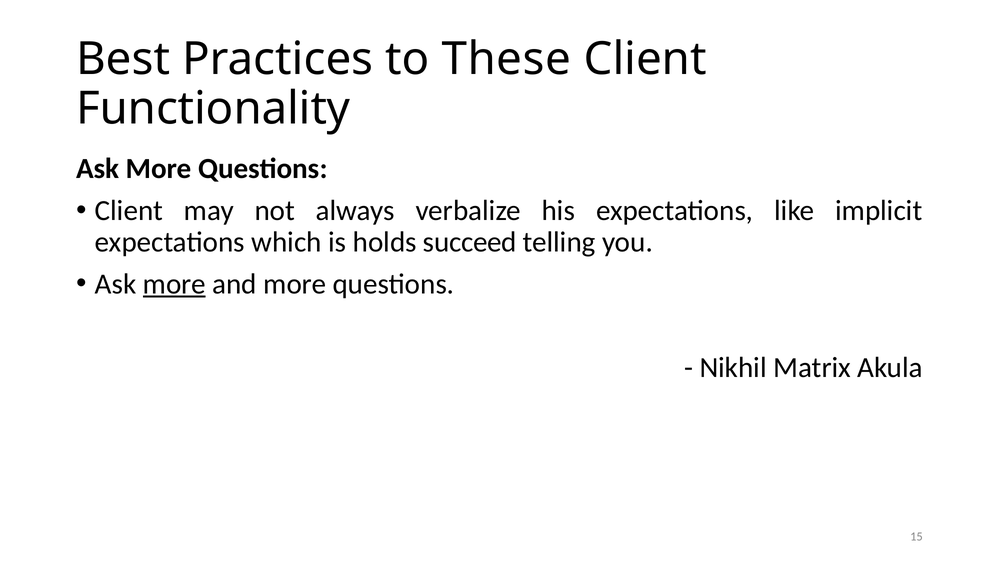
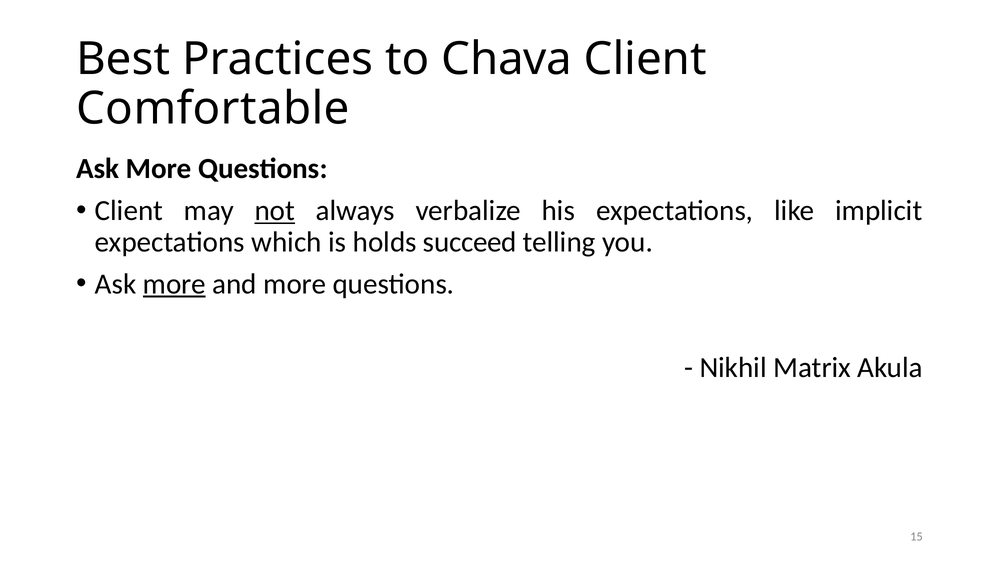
These: These -> Chava (507, 59)
Functionality: Functionality -> Comfortable (213, 109)
not underline: none -> present (275, 211)
